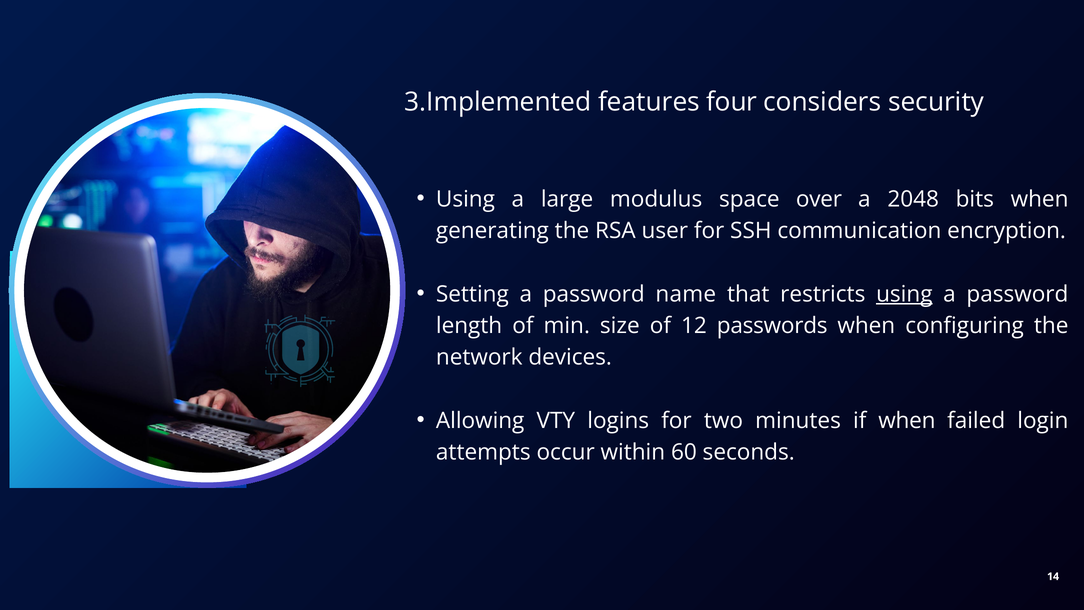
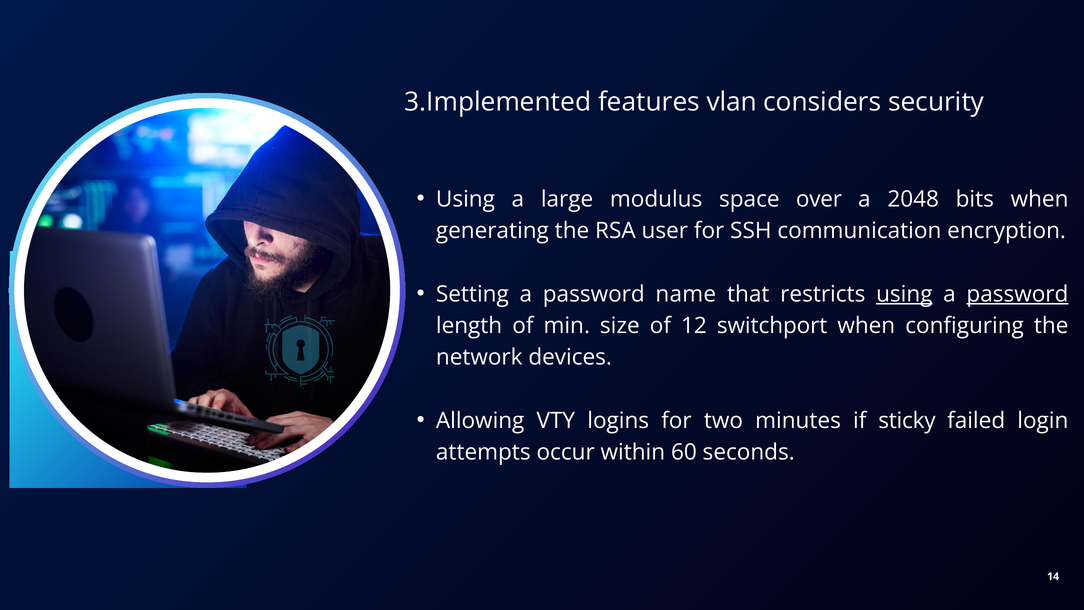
four: four -> vlan (732, 102)
password underline: none -> present (1017, 294)
passwords: passwords -> switchport (772, 326)
if when: when -> sticky (907, 420)
